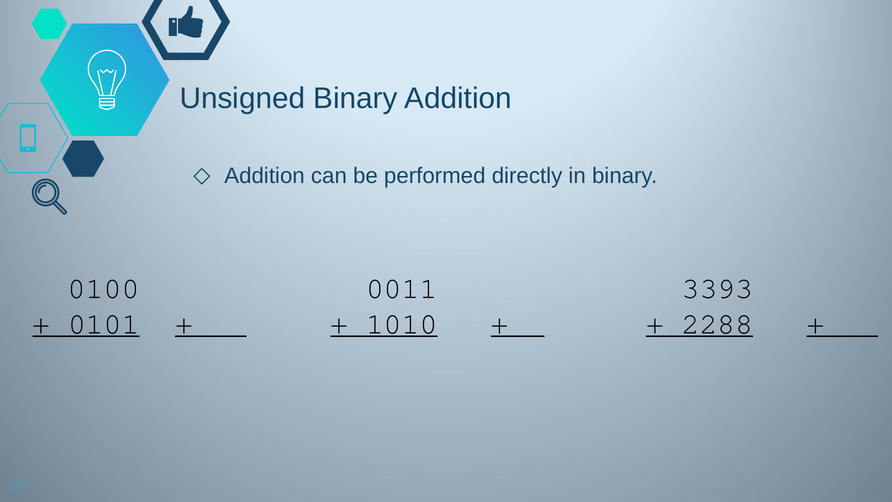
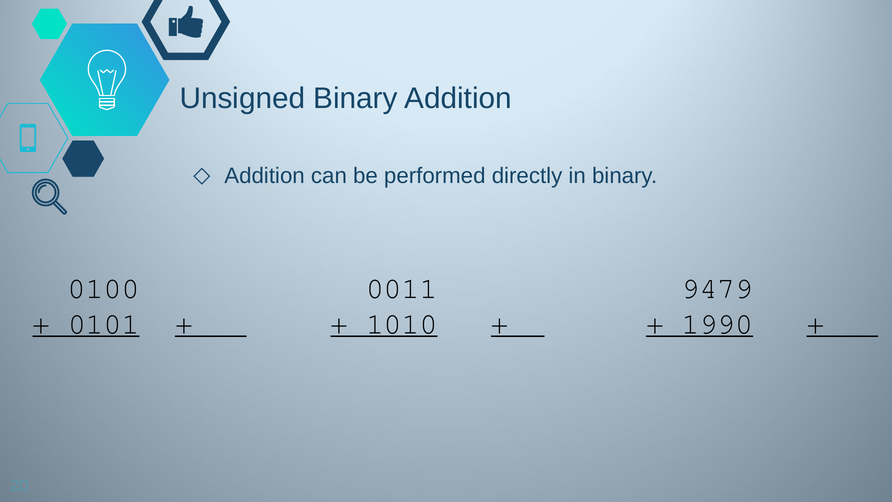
3393: 3393 -> 9479 (717, 288)
2288: 2288 -> 1990 (717, 324)
